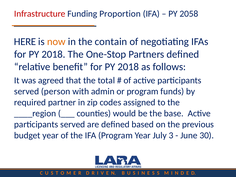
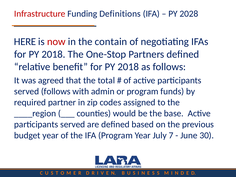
Proportion: Proportion -> Definitions (120, 14)
2058: 2058 -> 2028 (189, 14)
now colour: orange -> red (56, 42)
served person: person -> follows (56, 91)
3: 3 -> 7 (171, 135)
